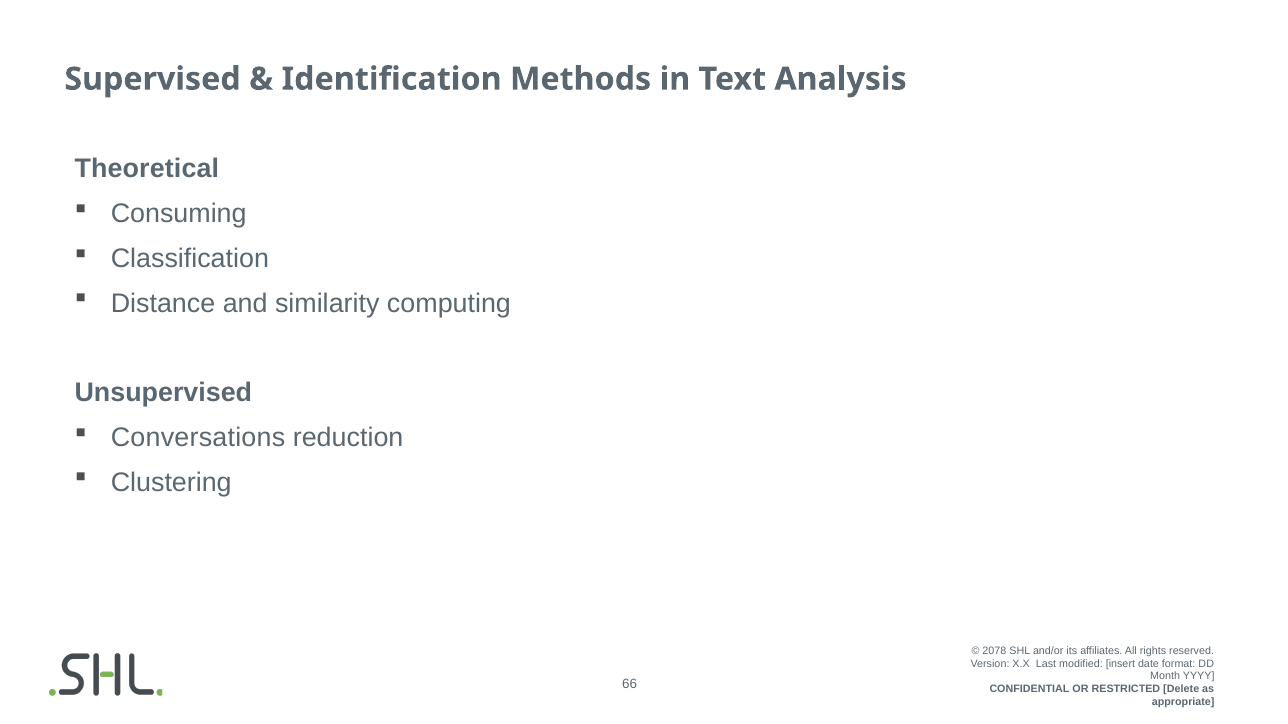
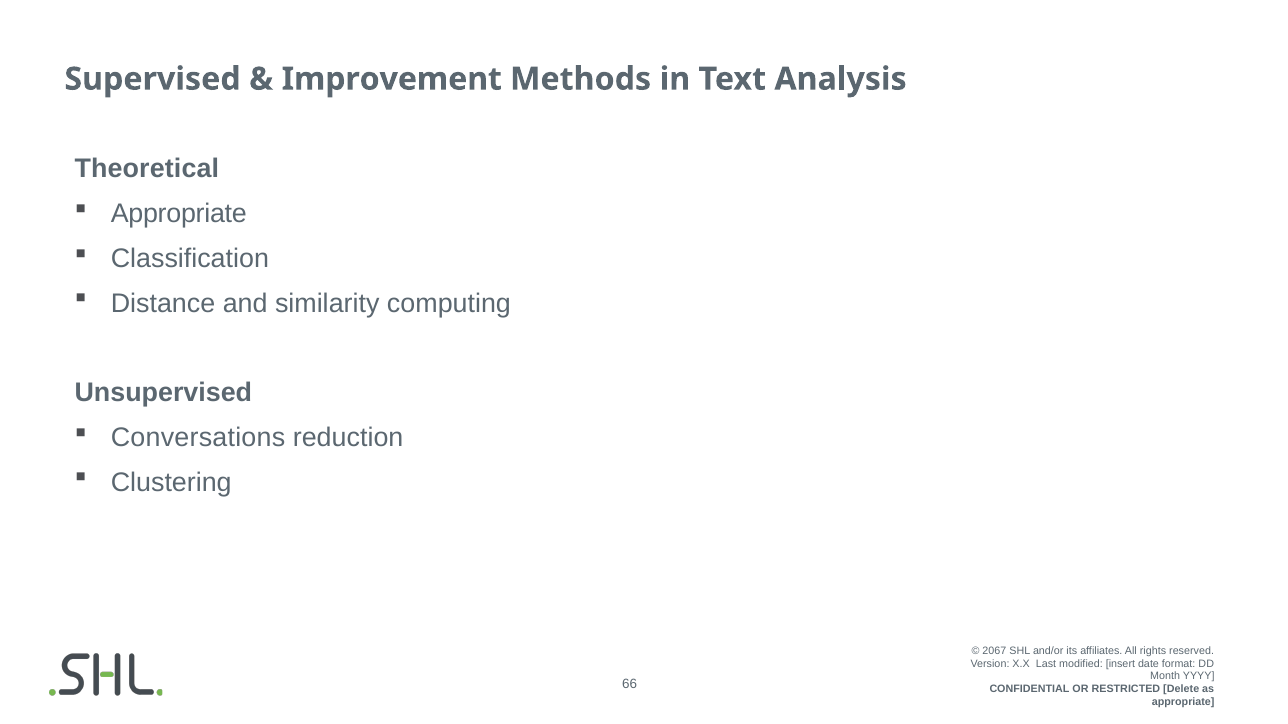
Identification: Identification -> Improvement (392, 79)
Consuming: Consuming -> Appropriate (179, 214)
2078: 2078 -> 2067 (994, 651)
